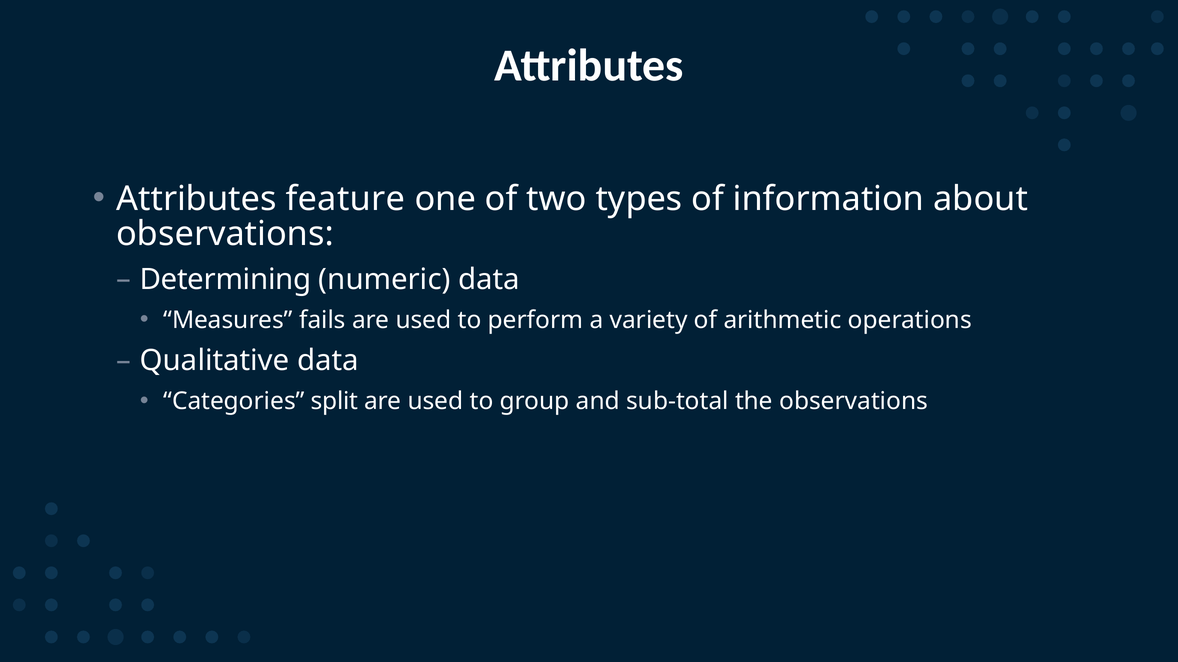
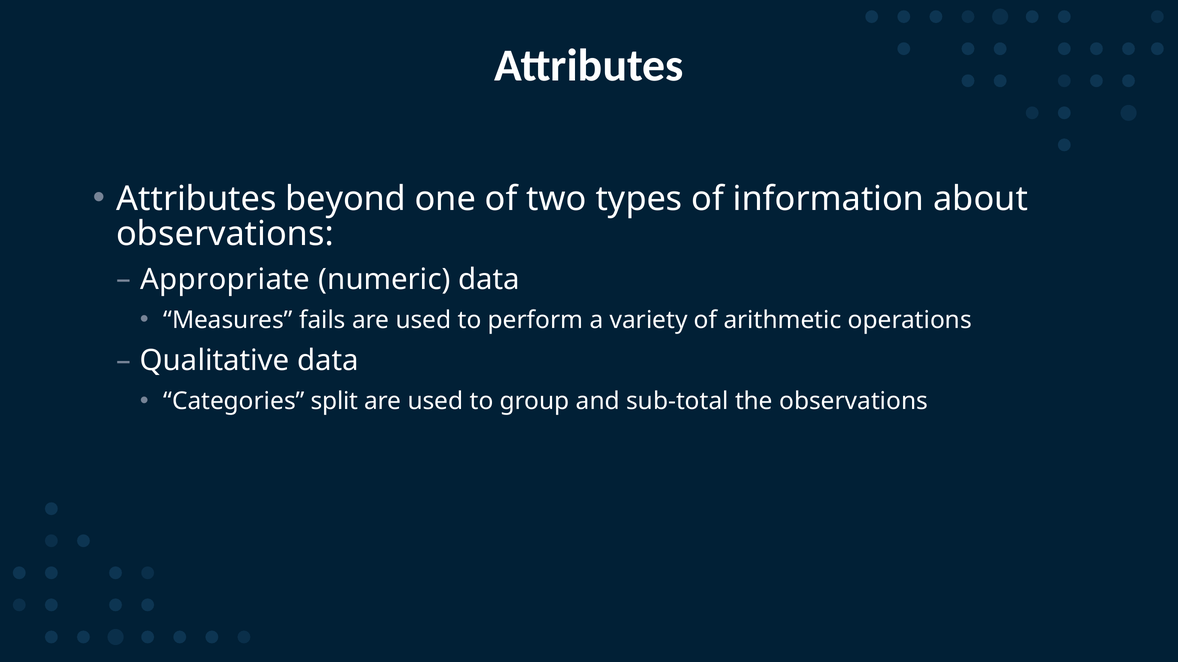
feature: feature -> beyond (346, 199)
Determining: Determining -> Appropriate (225, 280)
